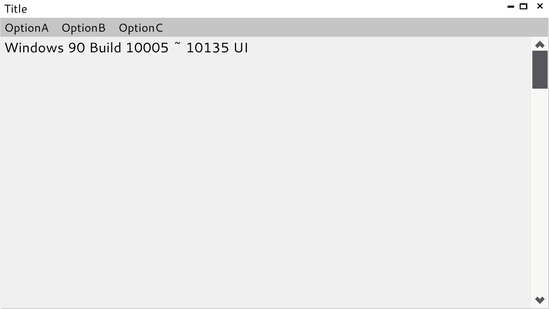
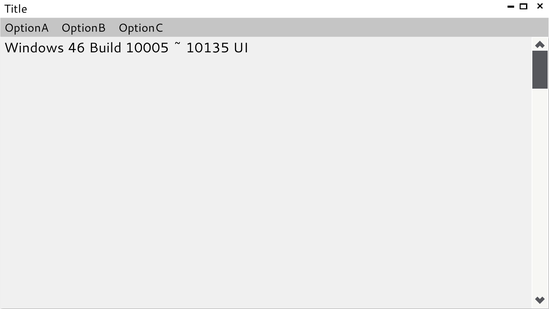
90: 90 -> 46 (77, 48)
